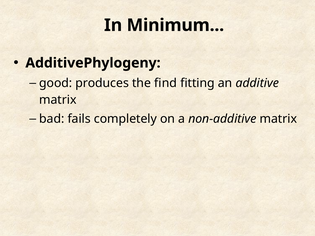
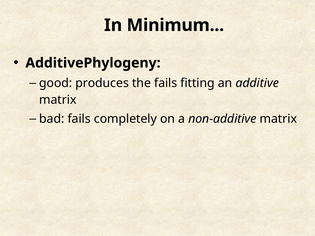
the find: find -> fails (166, 83)
